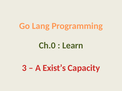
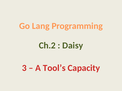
Ch.0: Ch.0 -> Ch.2 (47, 46)
Learn: Learn -> Daisy (73, 46)
Exist’s: Exist’s -> Tool’s (54, 68)
